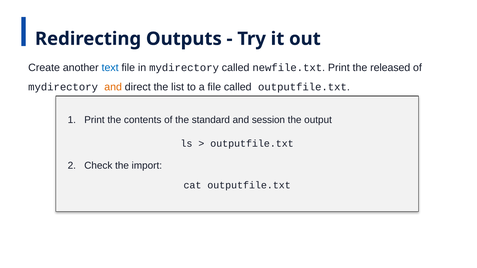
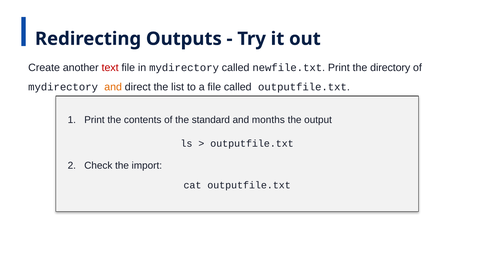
text colour: blue -> red (110, 68)
released: released -> directory (390, 68)
session: session -> months (268, 120)
